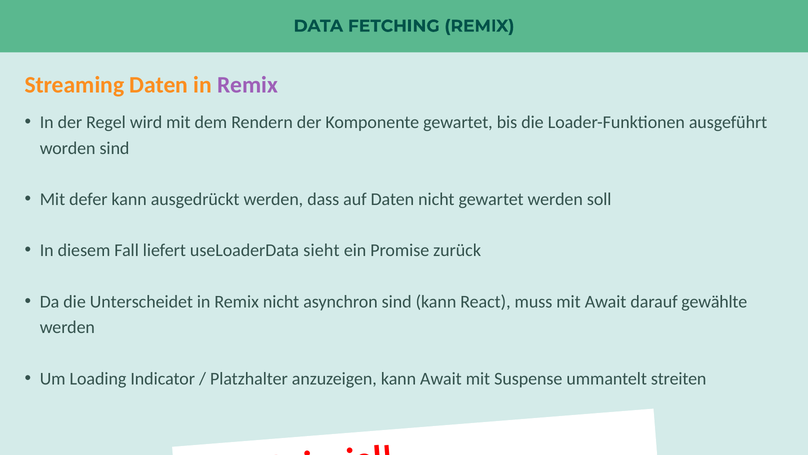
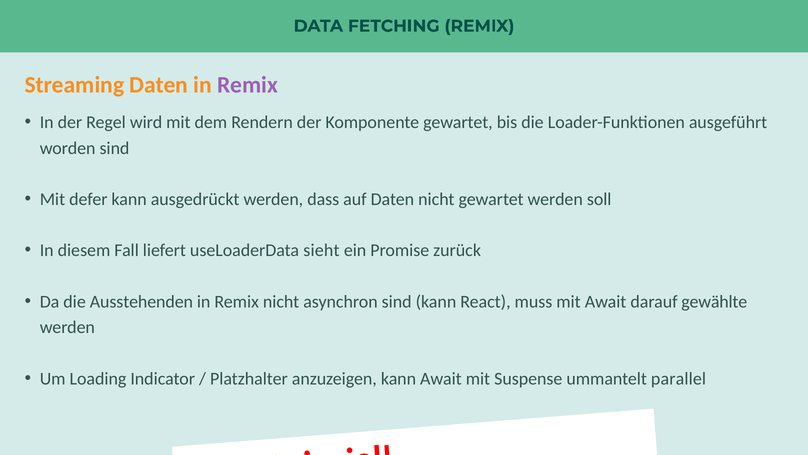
Unterscheidet: Unterscheidet -> Ausstehenden (141, 301)
streiten: streiten -> parallel (679, 378)
